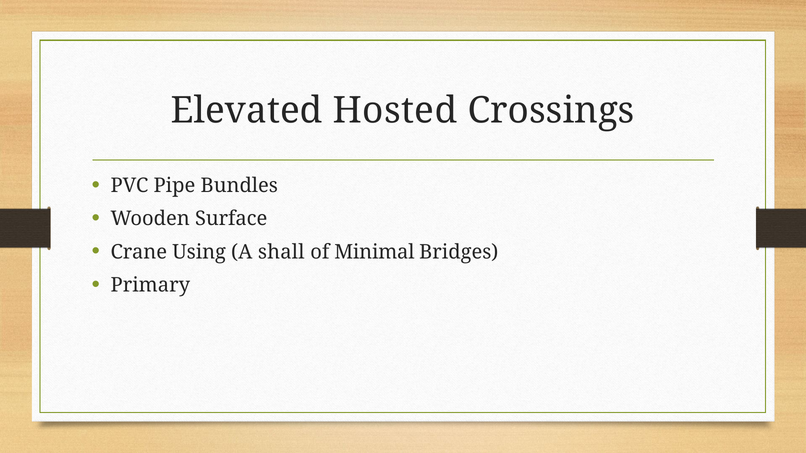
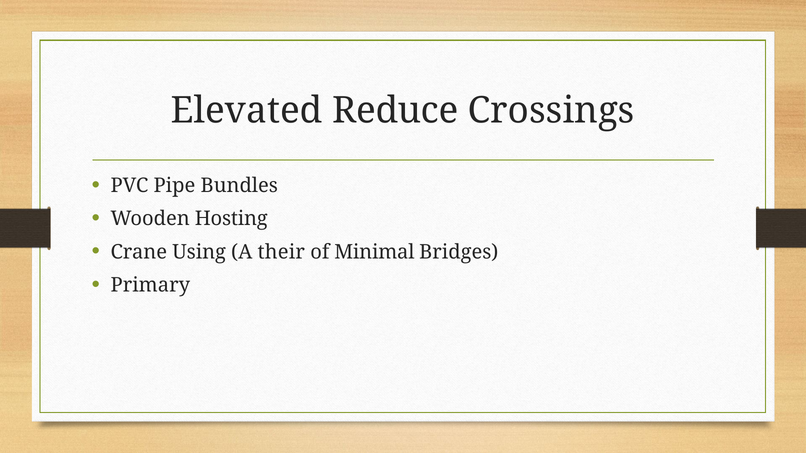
Hosted: Hosted -> Reduce (395, 111)
Surface: Surface -> Hosting (231, 219)
shall: shall -> their (281, 252)
